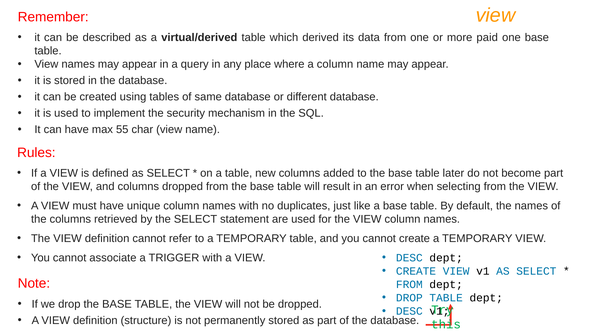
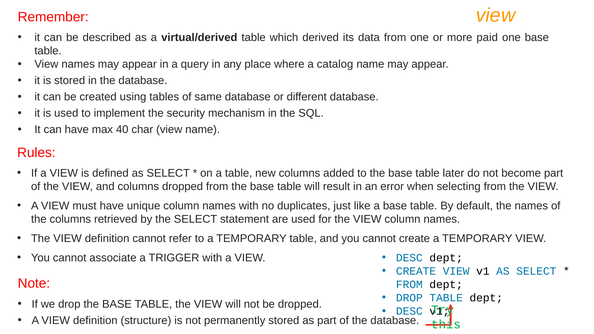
a column: column -> catalog (335, 64)
55: 55 -> 40 (122, 130)
